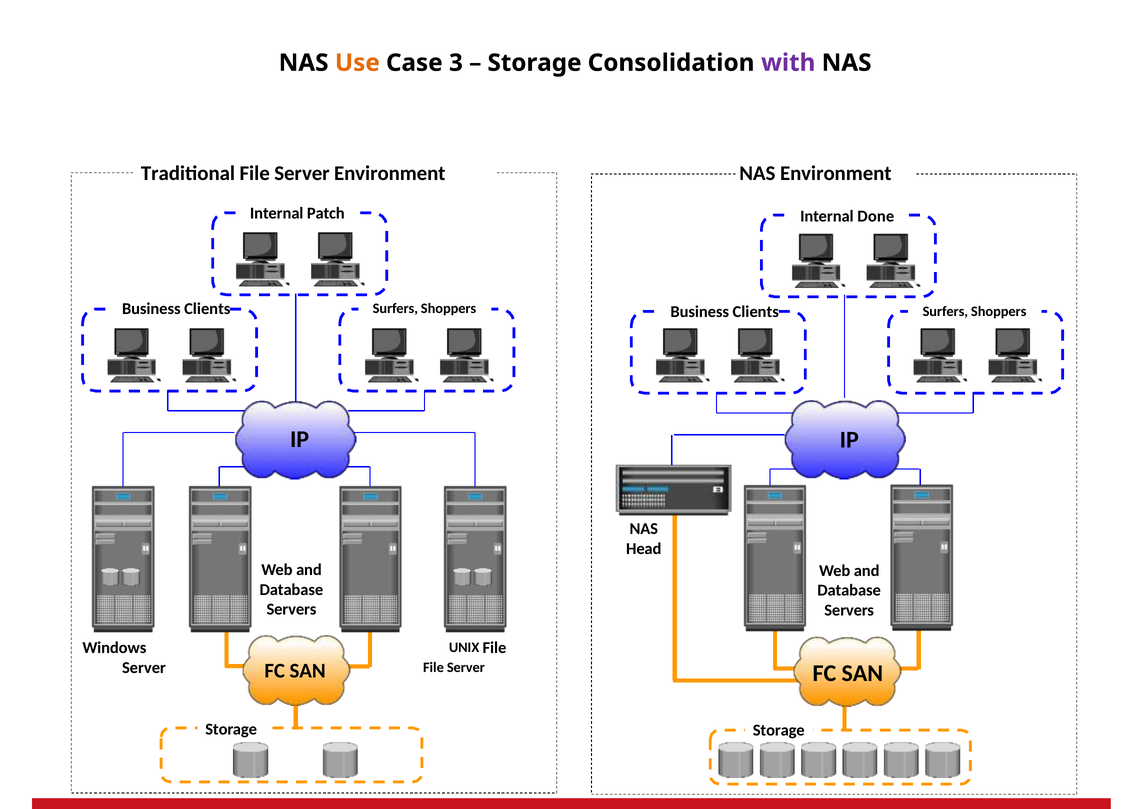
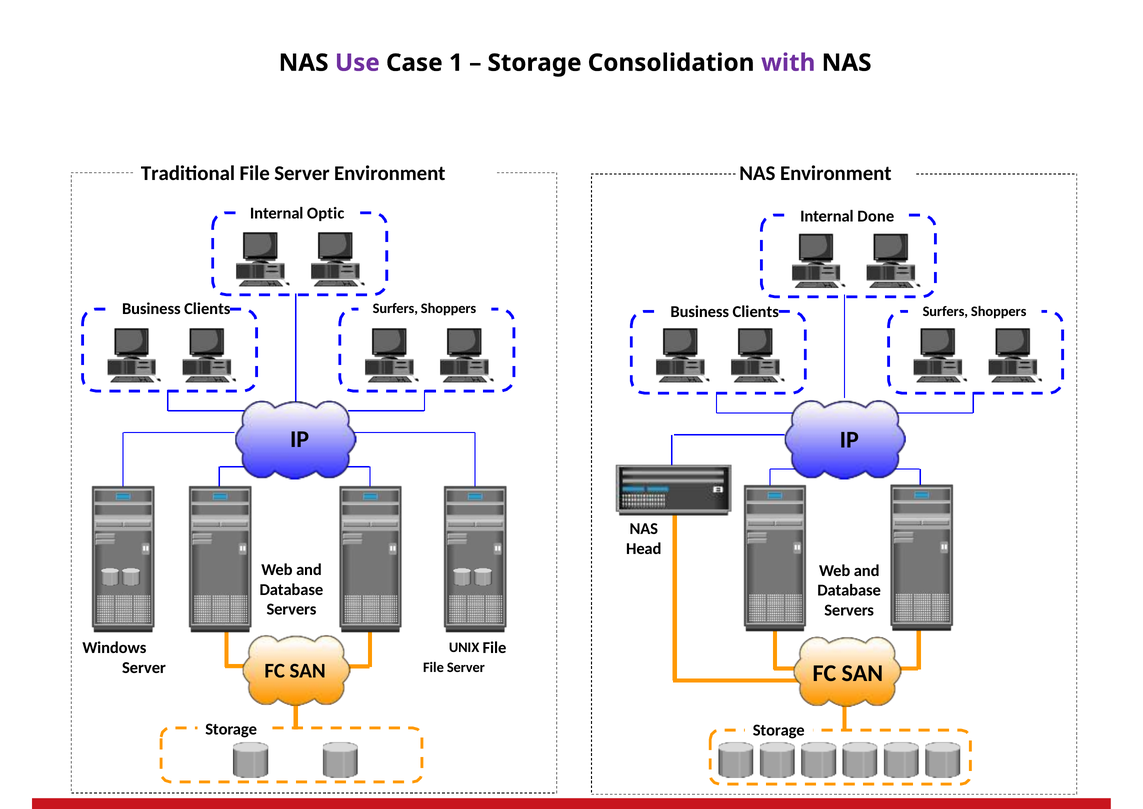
Use colour: orange -> purple (357, 63)
3: 3 -> 1 (456, 63)
Patch: Patch -> Optic (326, 213)
